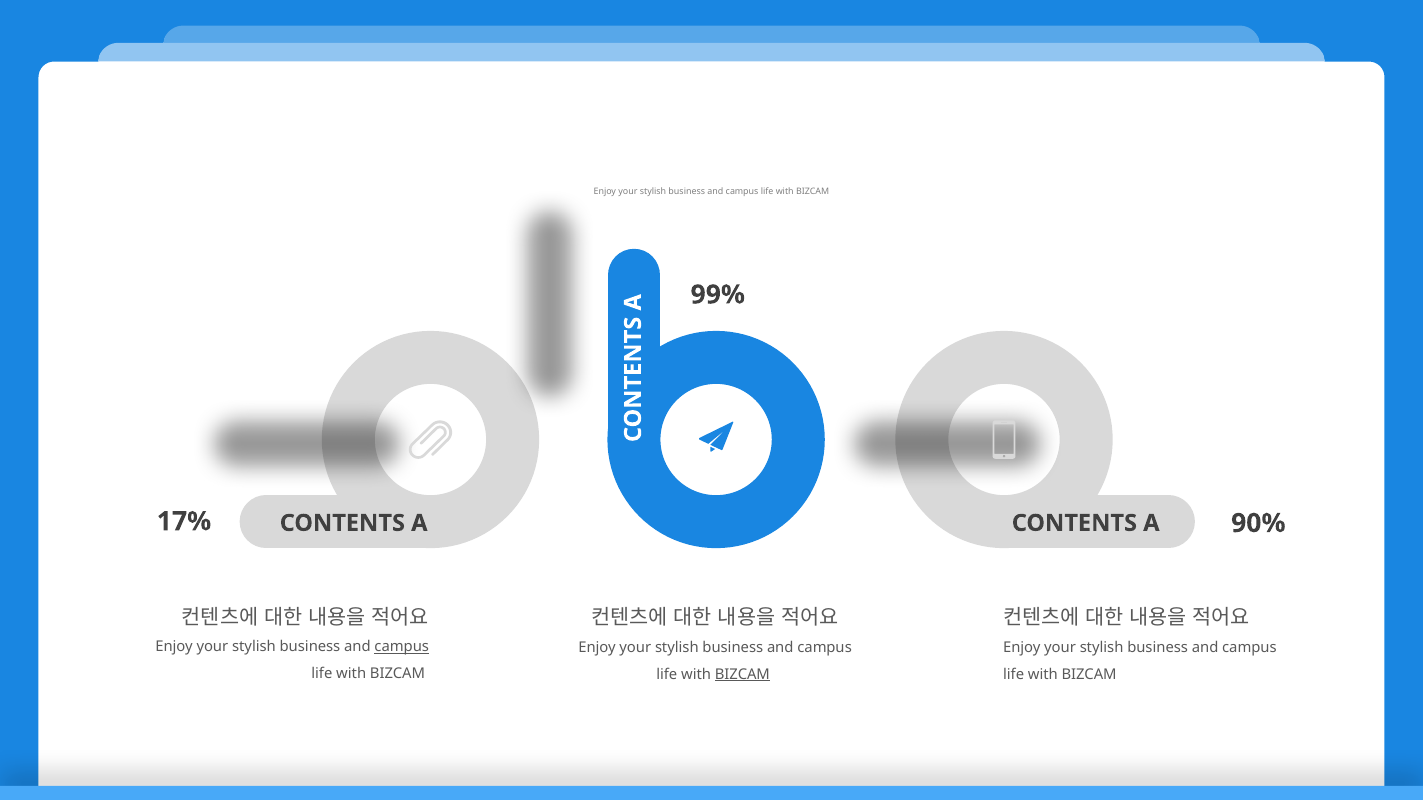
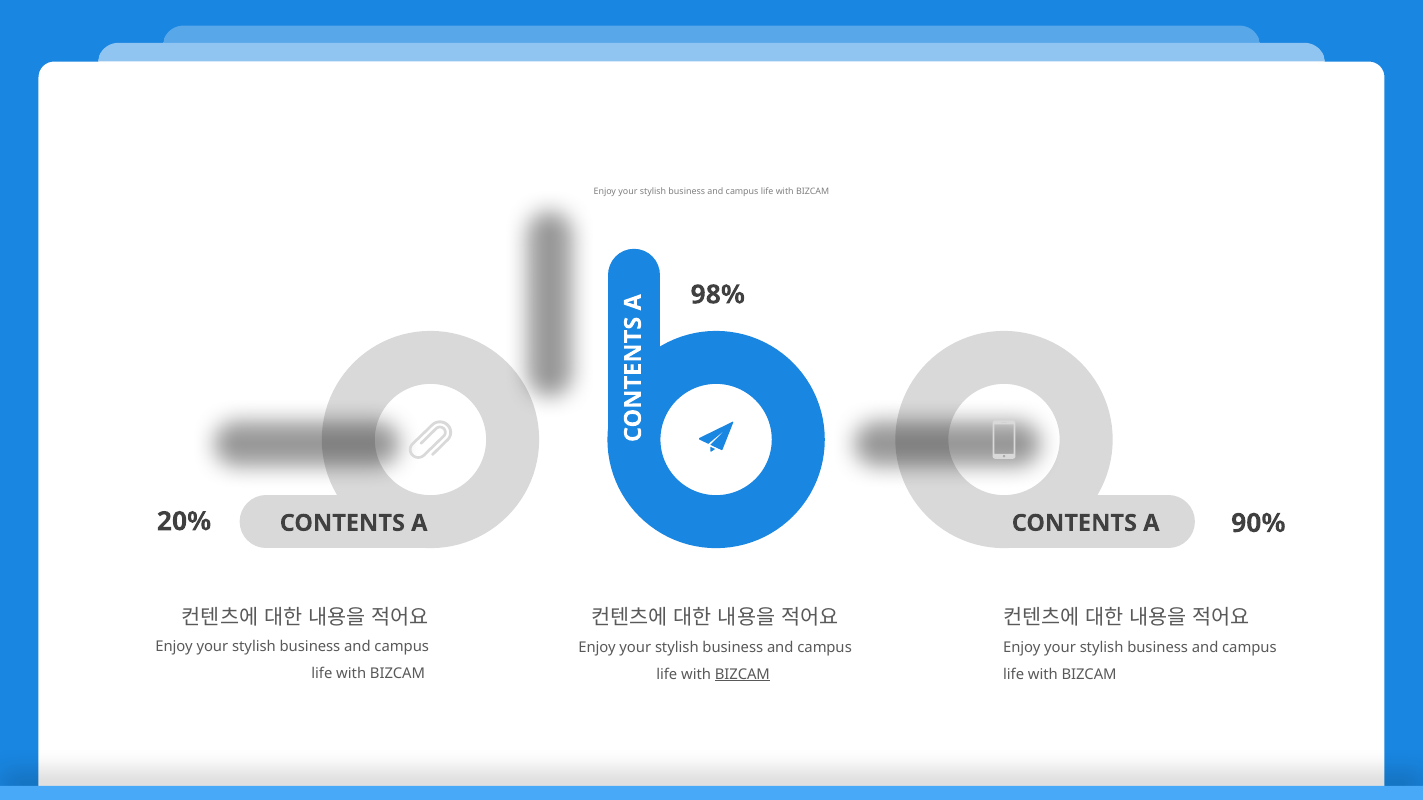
99%: 99% -> 98% (718, 295)
17%: 17% -> 20% (184, 522)
campus underline: present -> none (402, 647)
